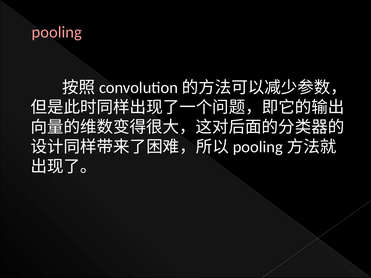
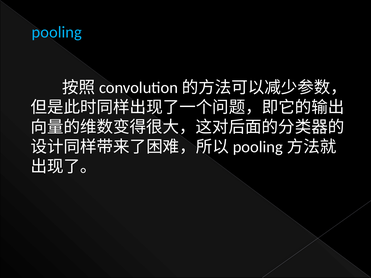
pooling colour: pink -> light blue (57, 32)
